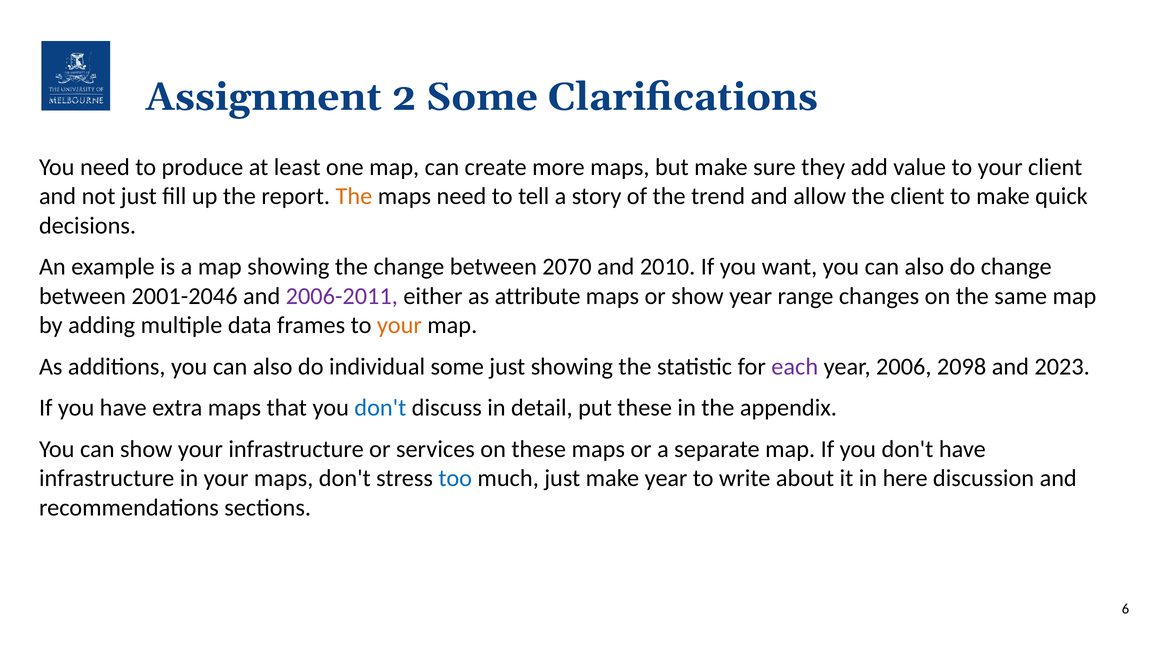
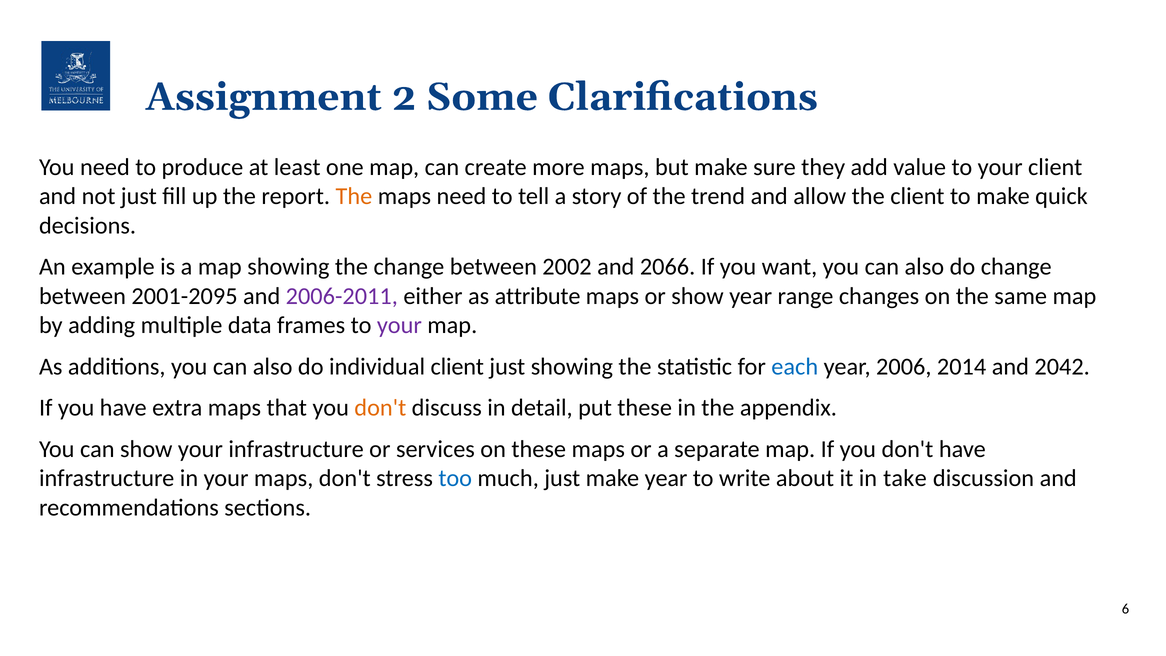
2070: 2070 -> 2002 (567, 267)
2010: 2010 -> 2066 (668, 267)
2001-2046: 2001-2046 -> 2001-2095 (185, 296)
your colour: orange -> purple (399, 325)
individual some: some -> client (457, 366)
each colour: purple -> blue (795, 366)
2098: 2098 -> 2014 (962, 366)
2023: 2023 -> 2042 (1062, 366)
don't colour: blue -> orange (380, 408)
here: here -> take (905, 478)
